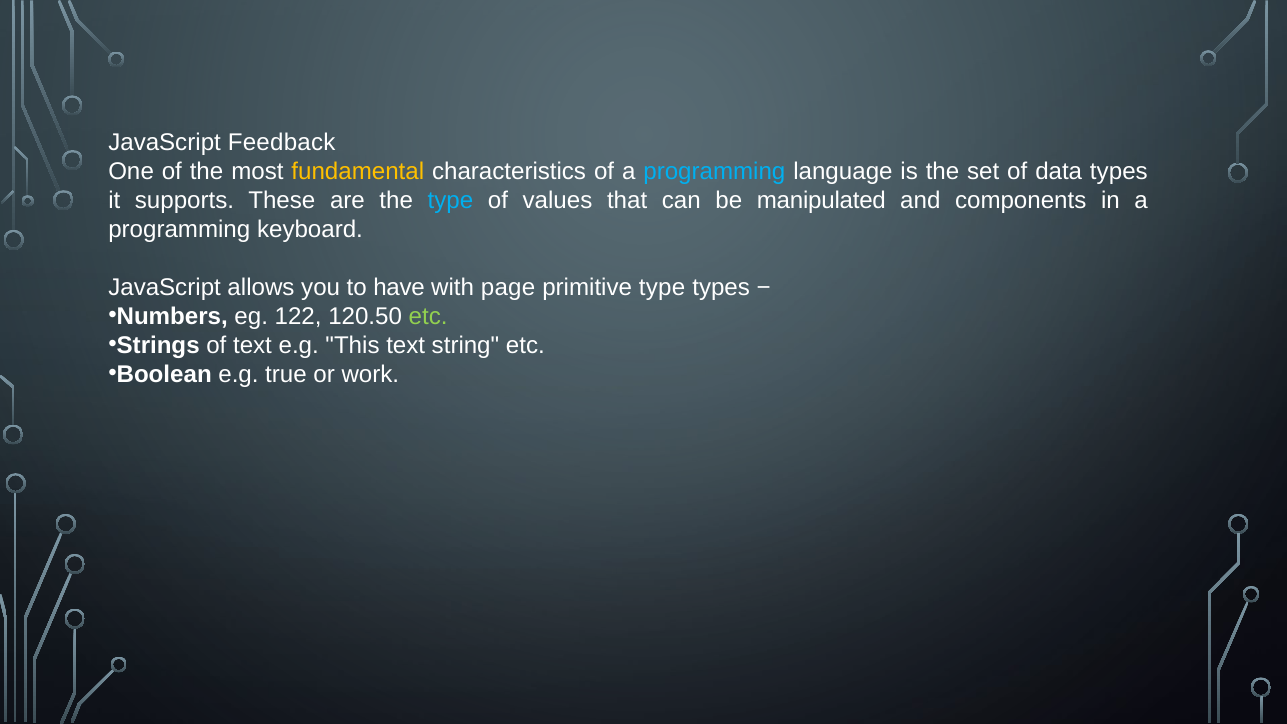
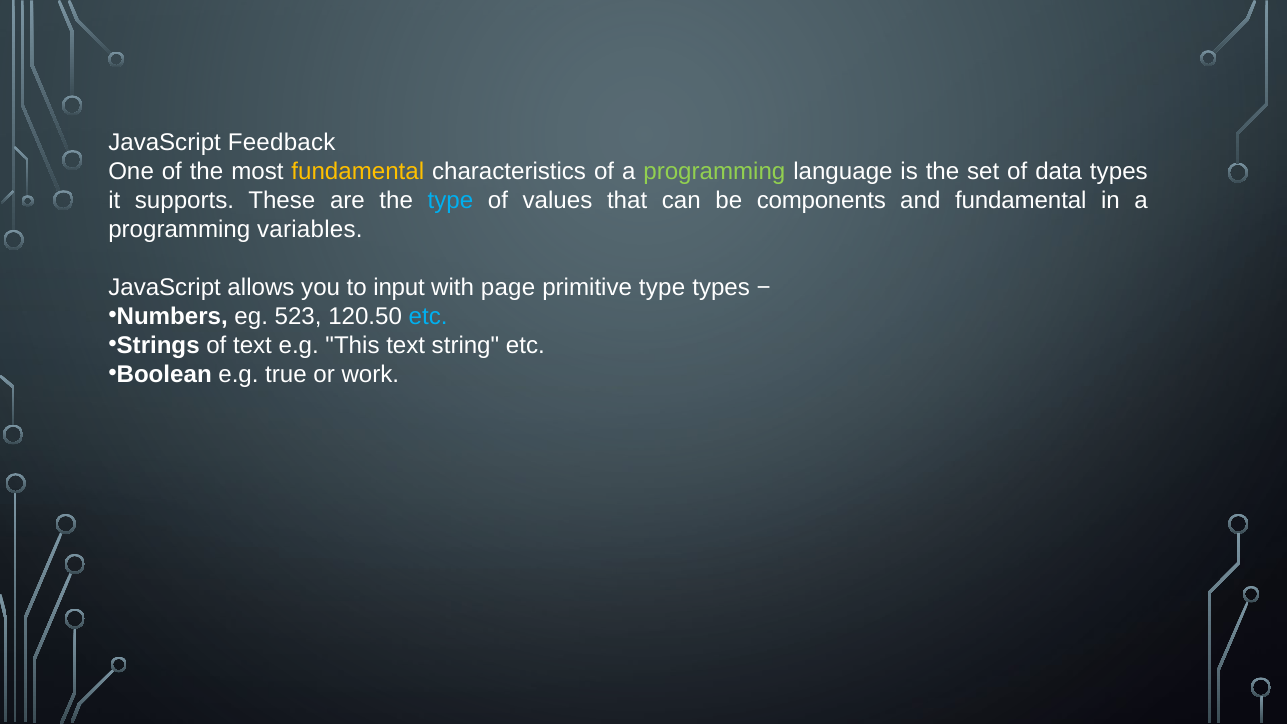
programming colour: light blue -> light green (714, 171)
manipulated: manipulated -> components (821, 200)
and components: components -> fundamental (1021, 200)
keyboard: keyboard -> variables (310, 229)
have: have -> input (399, 287)
122: 122 -> 523 (298, 316)
etc colour: light green -> light blue (428, 316)
